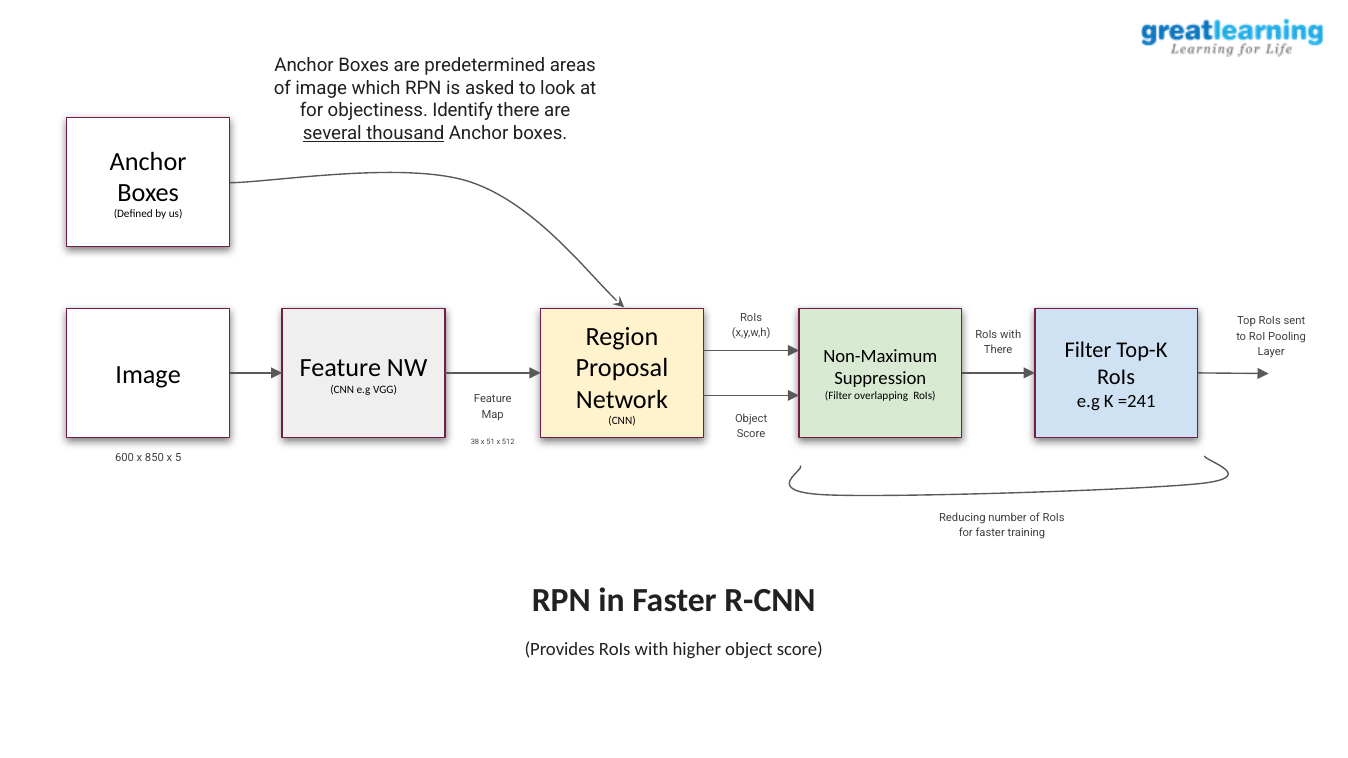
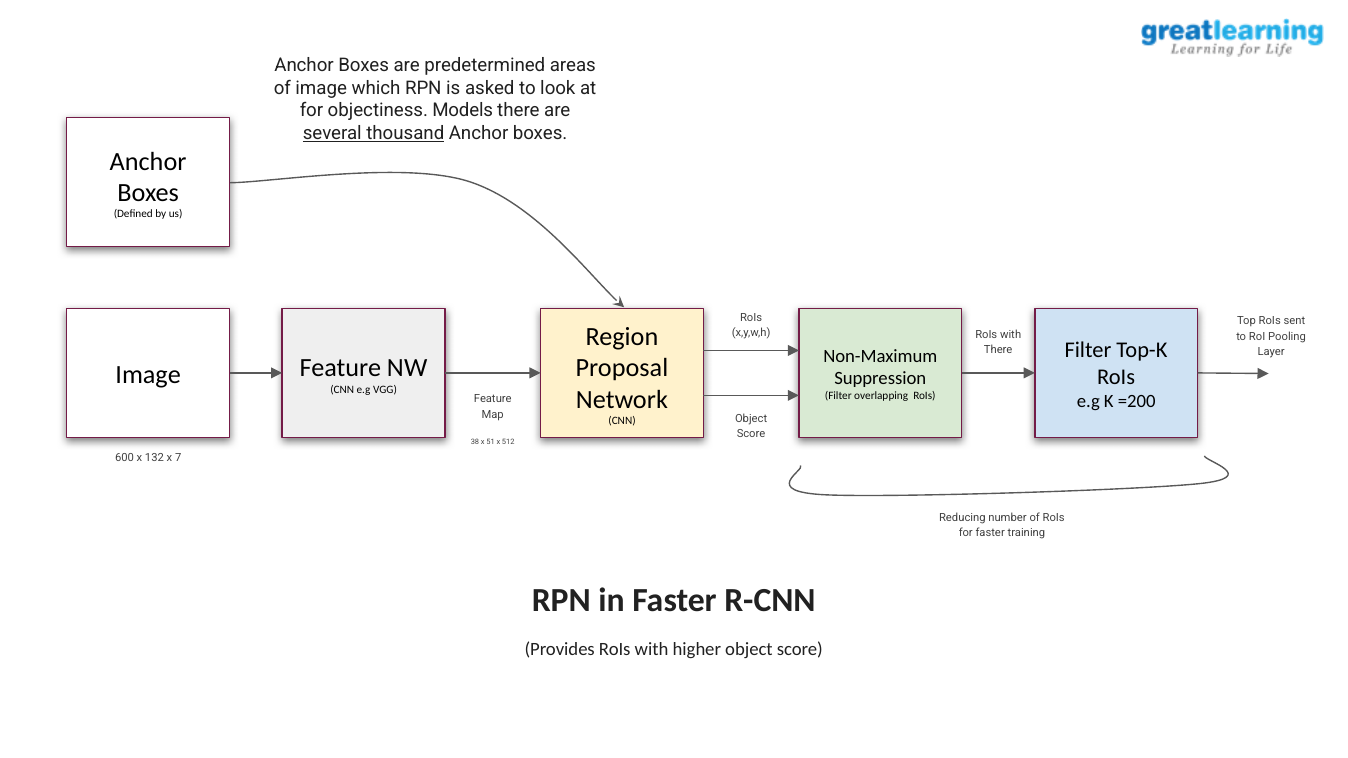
Identify: Identify -> Models (463, 111)
=241: =241 -> =200 (1137, 401)
850: 850 -> 132 (154, 458)
5: 5 -> 7 (178, 458)
